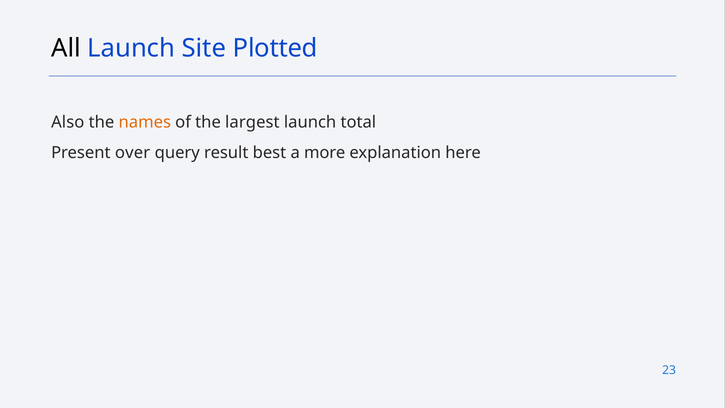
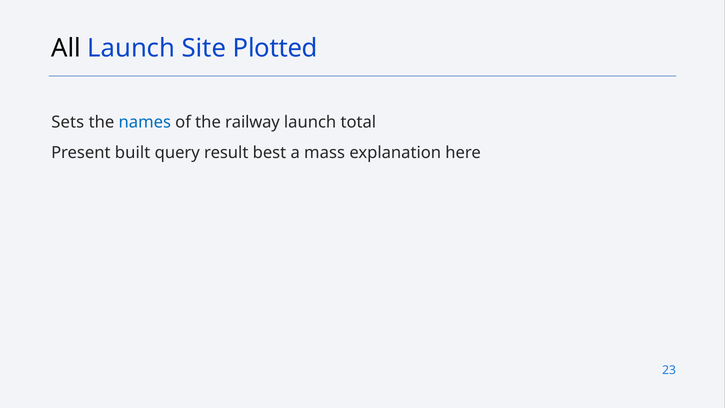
Also: Also -> Sets (68, 122)
names colour: orange -> blue (145, 122)
largest: largest -> railway (252, 122)
over: over -> built (133, 153)
more: more -> mass (325, 153)
